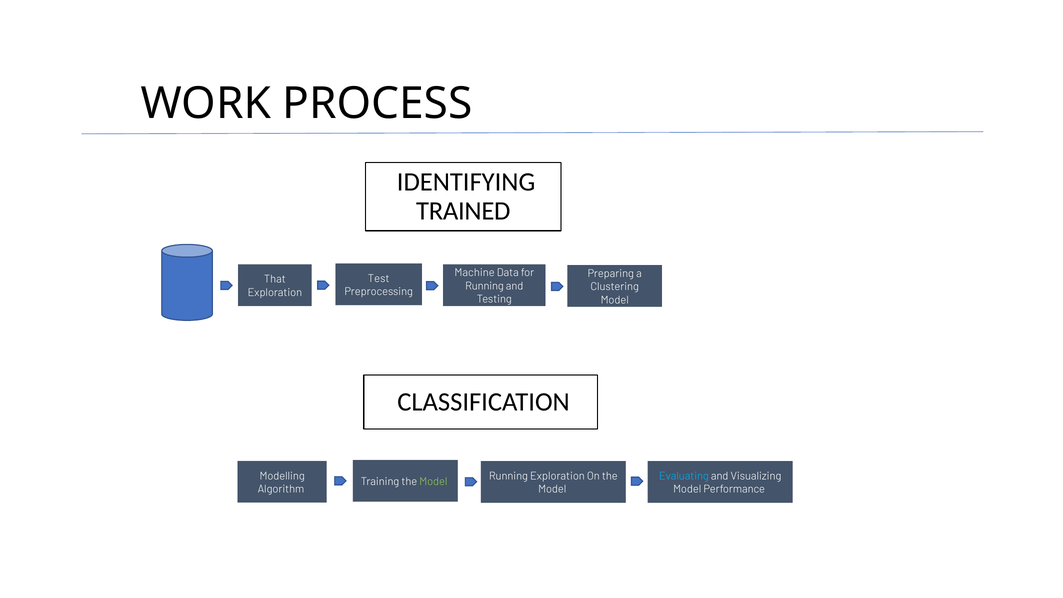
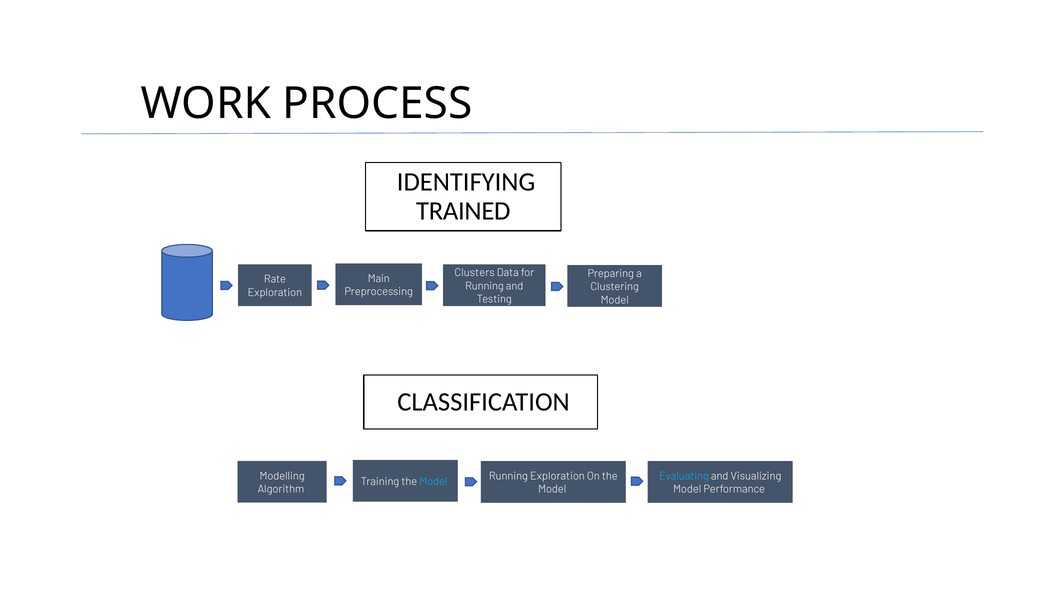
Machine: Machine -> Clusters (475, 273)
Test: Test -> Main (379, 278)
That: That -> Rate (275, 279)
Model colour: light green -> light blue (433, 482)
